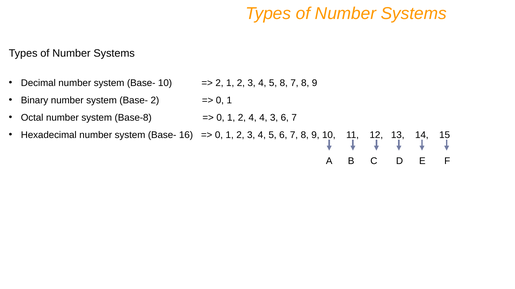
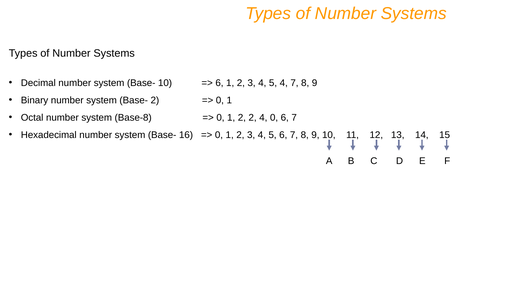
2: 2 -> 6 (219, 83)
5 8: 8 -> 4 (284, 83)
2 4: 4 -> 2 (253, 118)
4 3: 3 -> 0 (274, 118)
